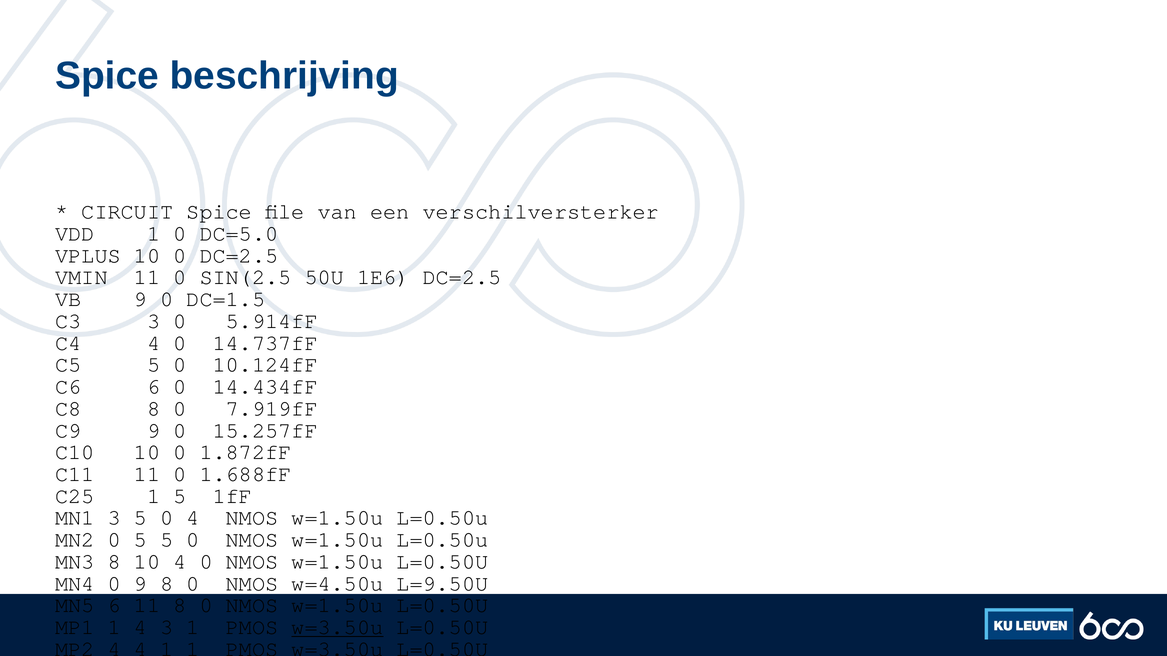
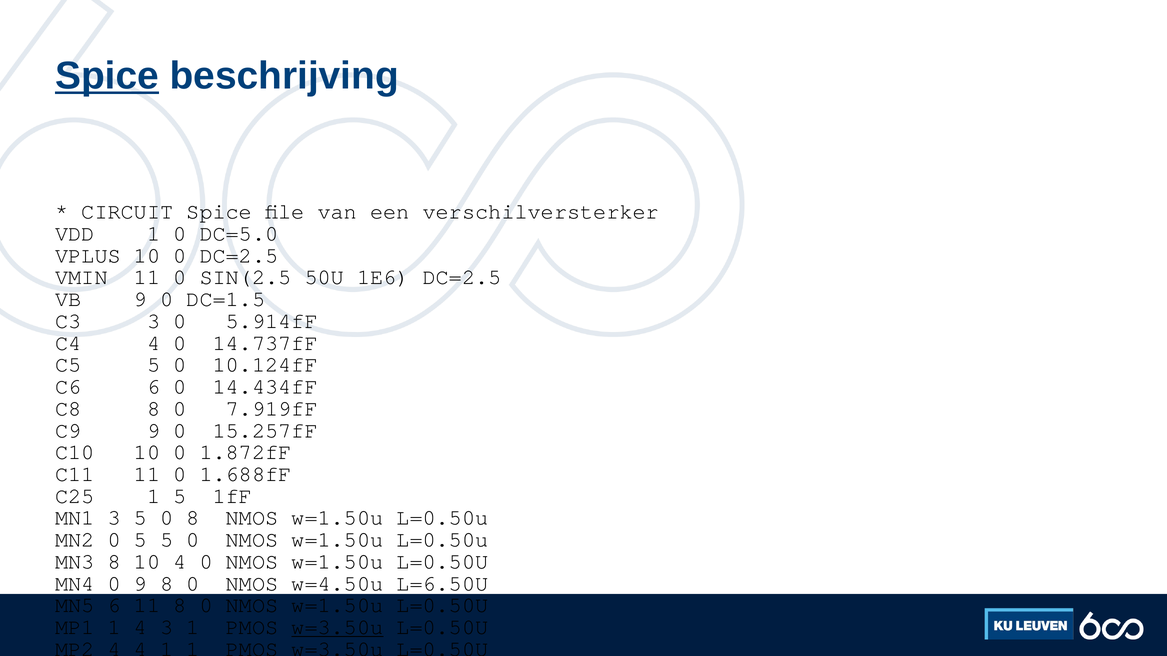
Spice underline: none -> present (107, 76)
0 4: 4 -> 8 (193, 518)
L=9.50U: L=9.50U -> L=6.50U (442, 584)
